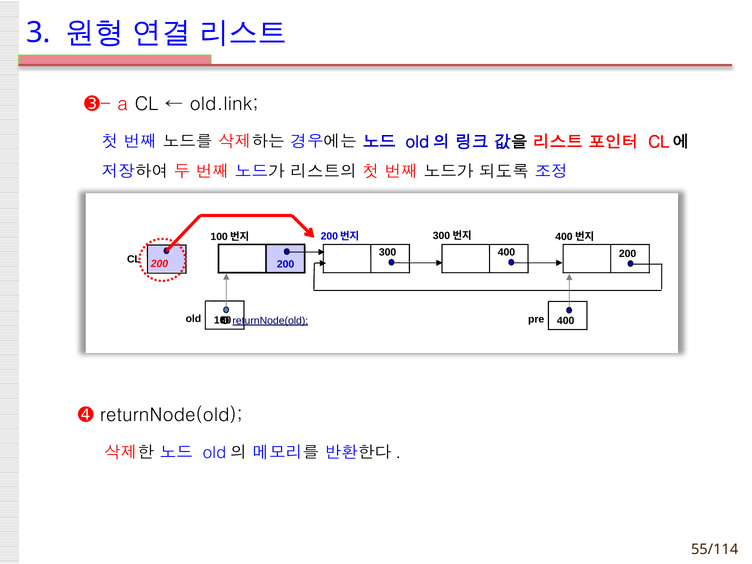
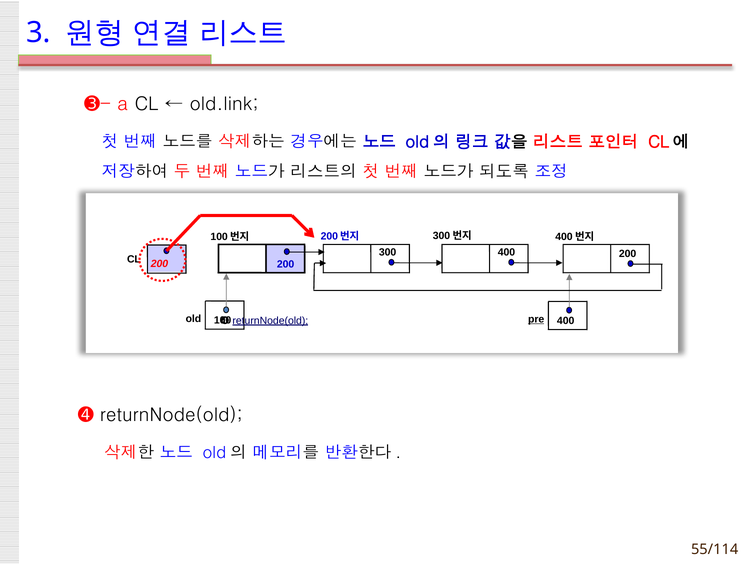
pre underline: none -> present (536, 319)
